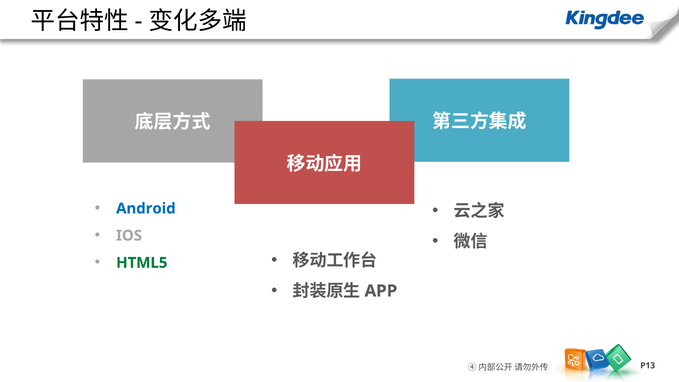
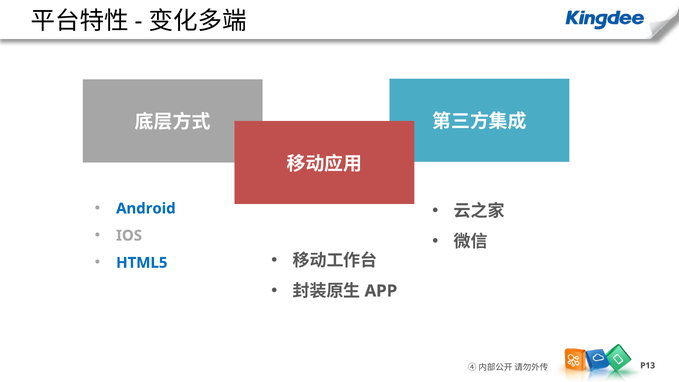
HTML5 colour: green -> blue (142, 263)
